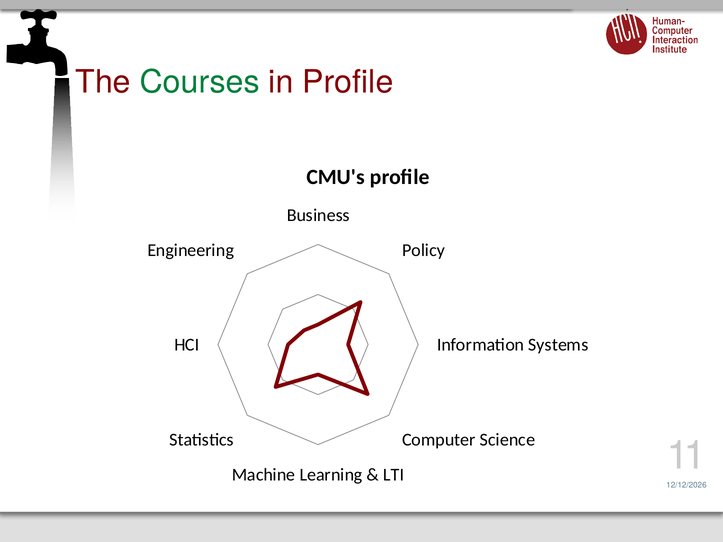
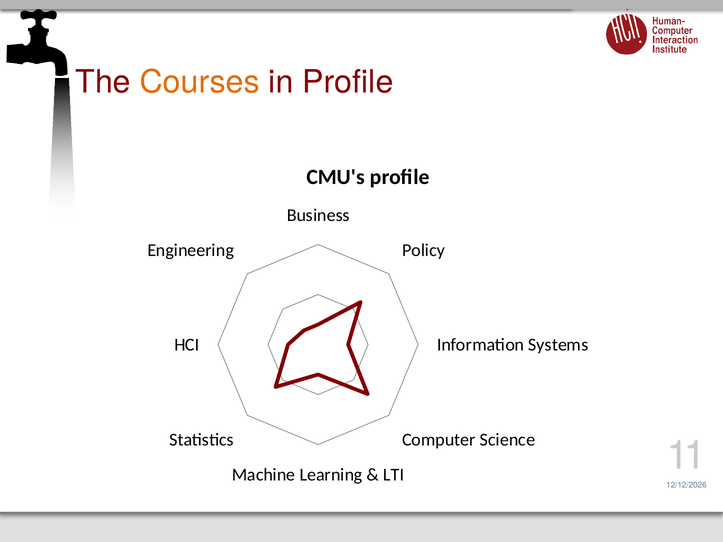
Courses colour: green -> orange (200, 82)
